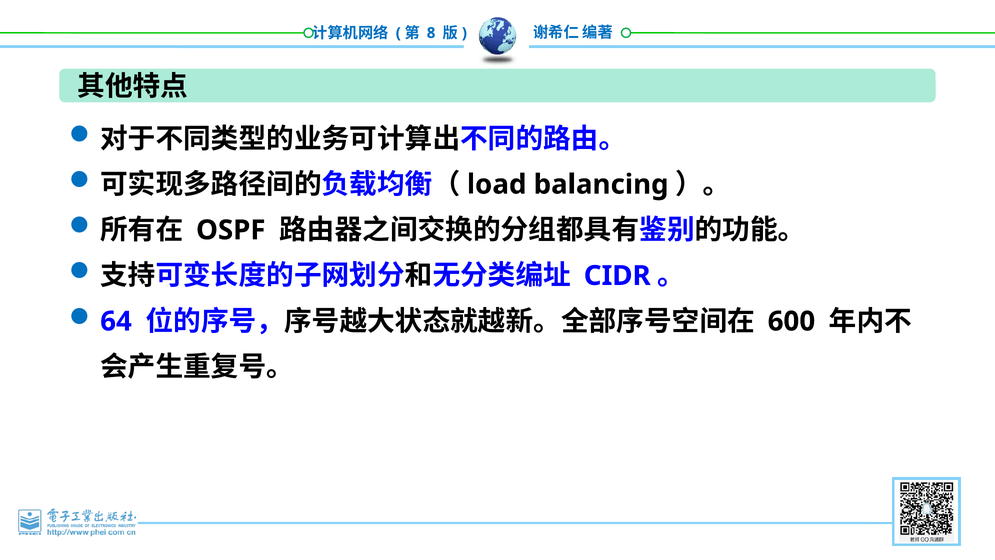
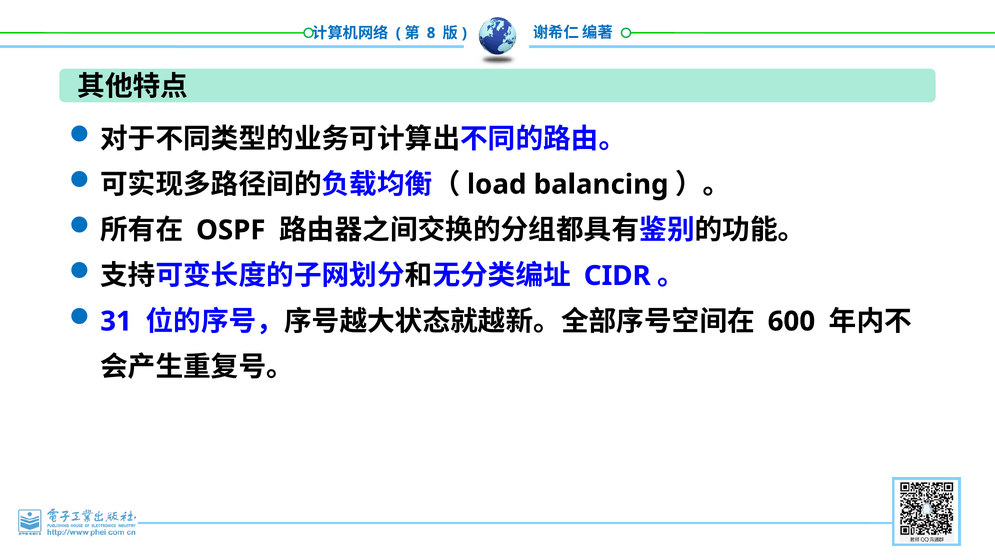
64: 64 -> 31 (116, 321)
